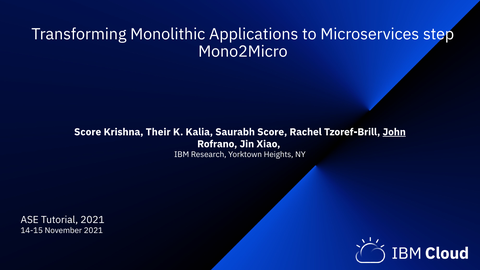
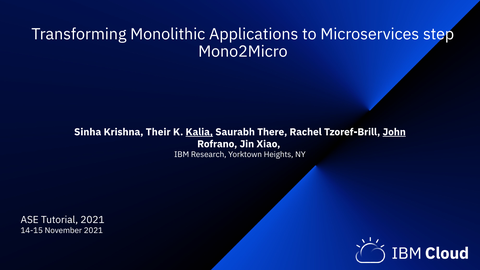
Score: Score -> Sinha (88, 132)
Kalia underline: none -> present (199, 132)
Saurabh Score: Score -> There (272, 132)
